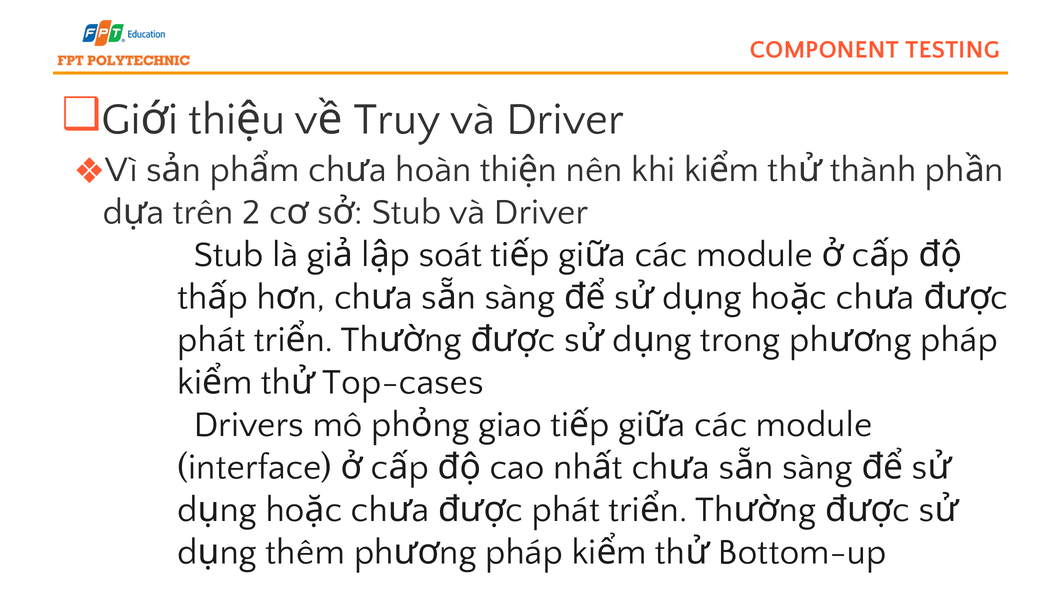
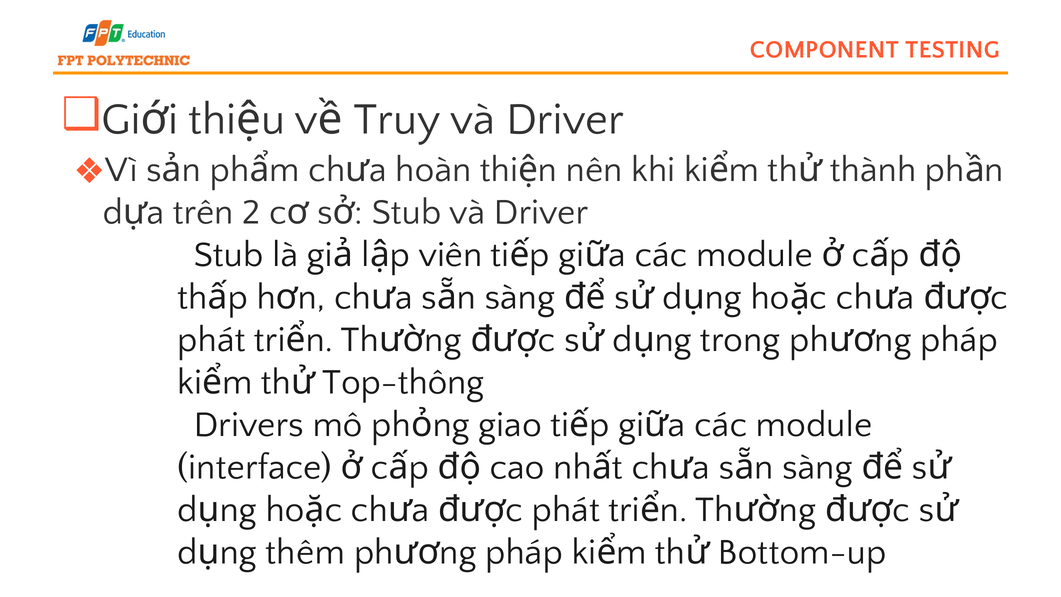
soát: soát -> viên (451, 255)
Top-cases: Top-cases -> Top-thông (403, 382)
